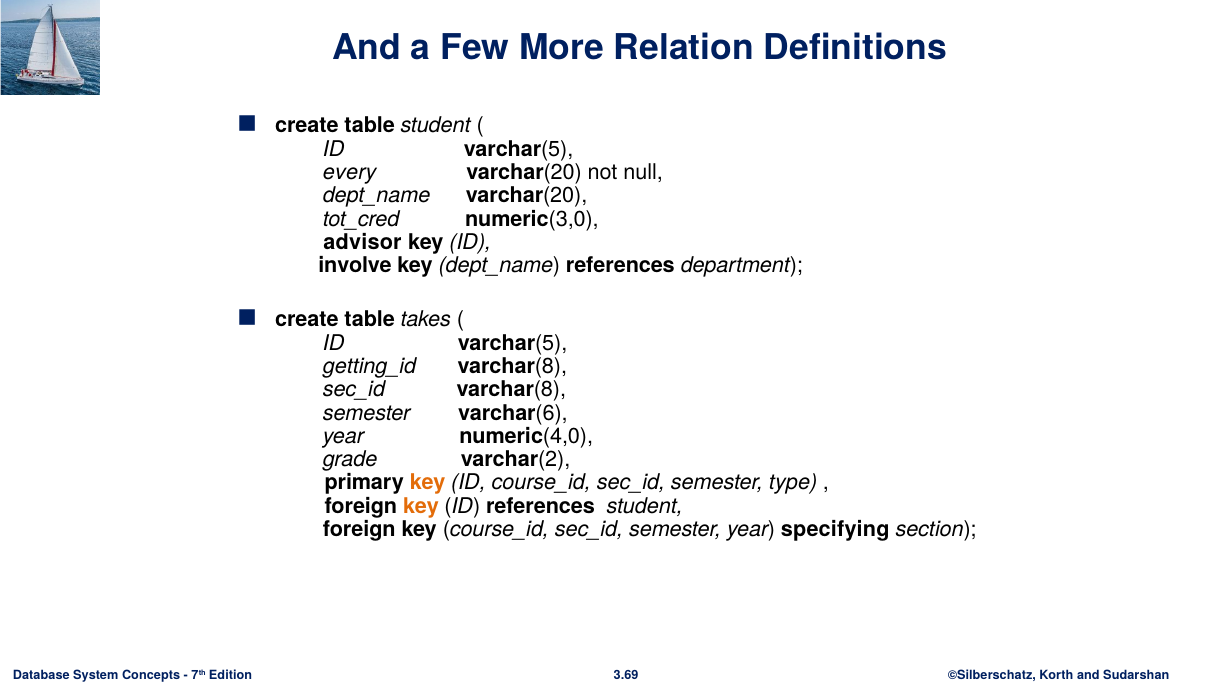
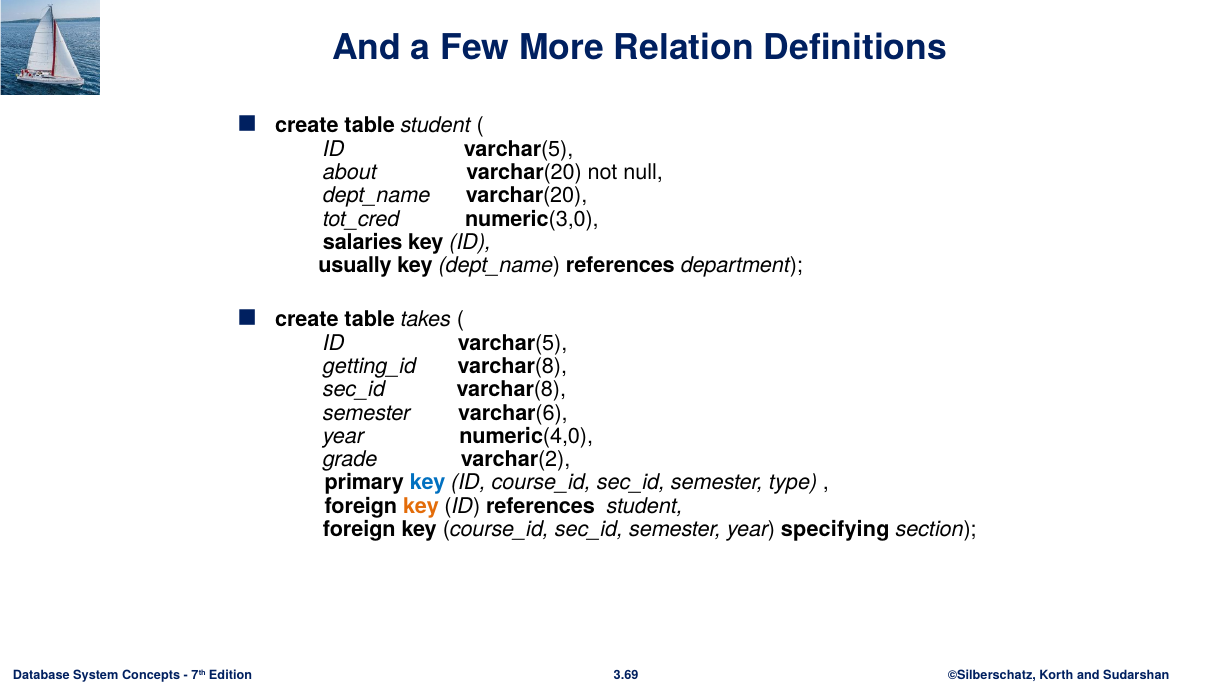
every: every -> about (350, 172)
advisor: advisor -> salaries (363, 242)
involve: involve -> usually (355, 265)
key colour: orange -> blue (428, 482)
